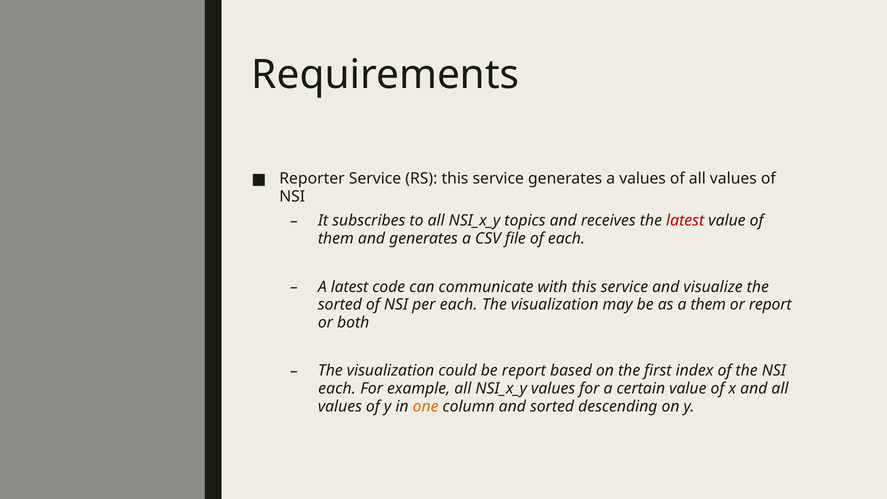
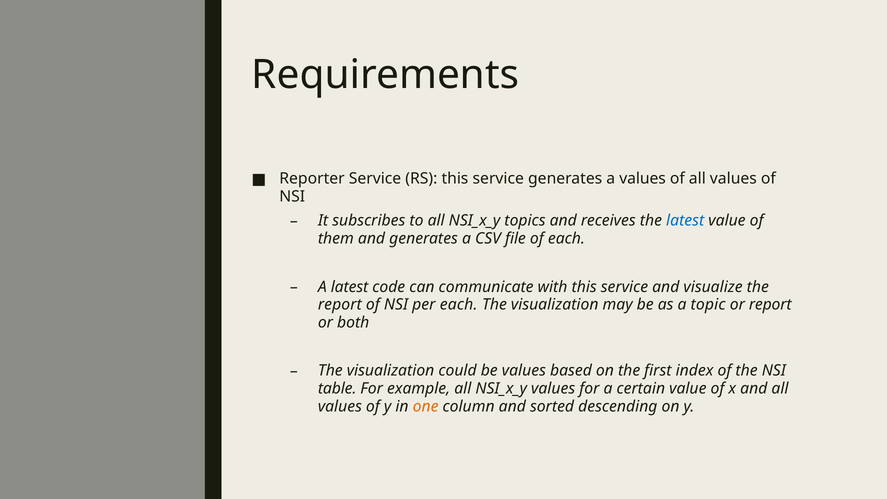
latest colour: red -> blue (685, 221)
sorted: sorted -> report (340, 305)
a them: them -> topic (708, 305)
be report: report -> values (524, 371)
each: each -> table (337, 389)
